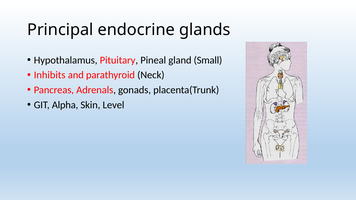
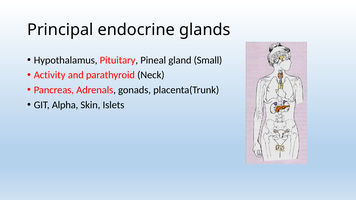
Inhibits: Inhibits -> Activity (50, 75)
Level: Level -> Islets (114, 105)
